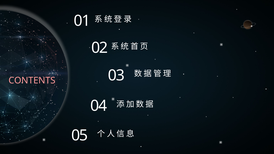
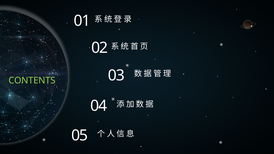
CONTENTS colour: pink -> light green (32, 80)
